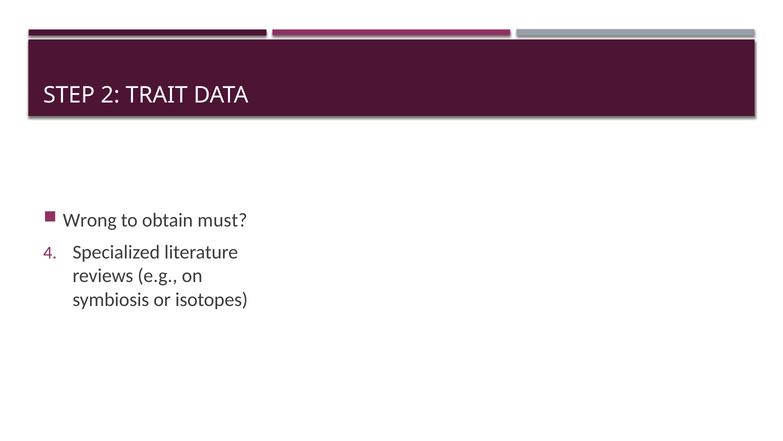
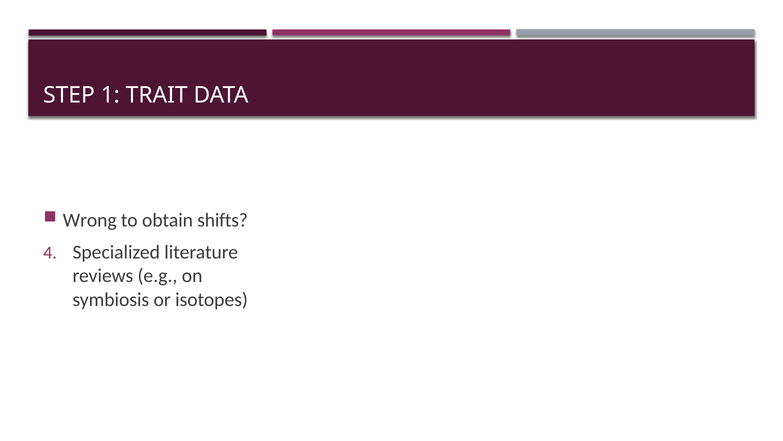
2: 2 -> 1 (110, 95)
must: must -> shifts (223, 220)
